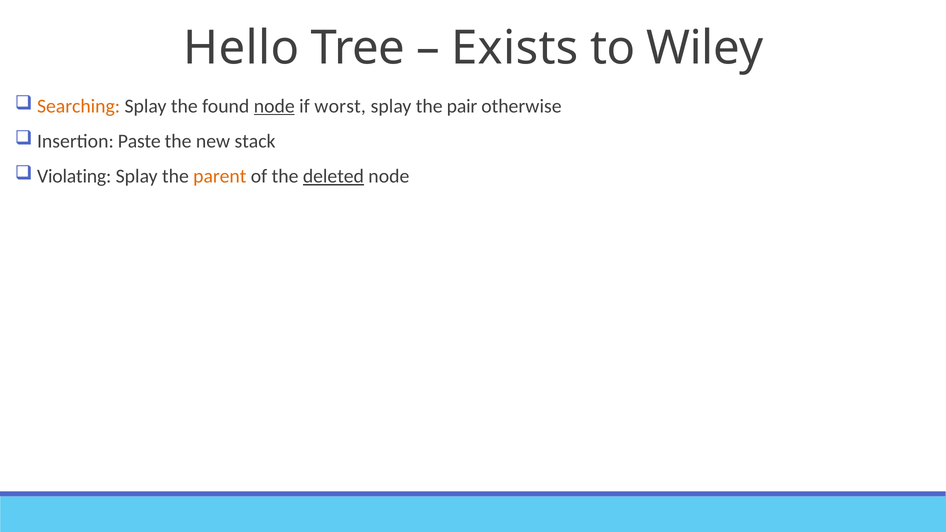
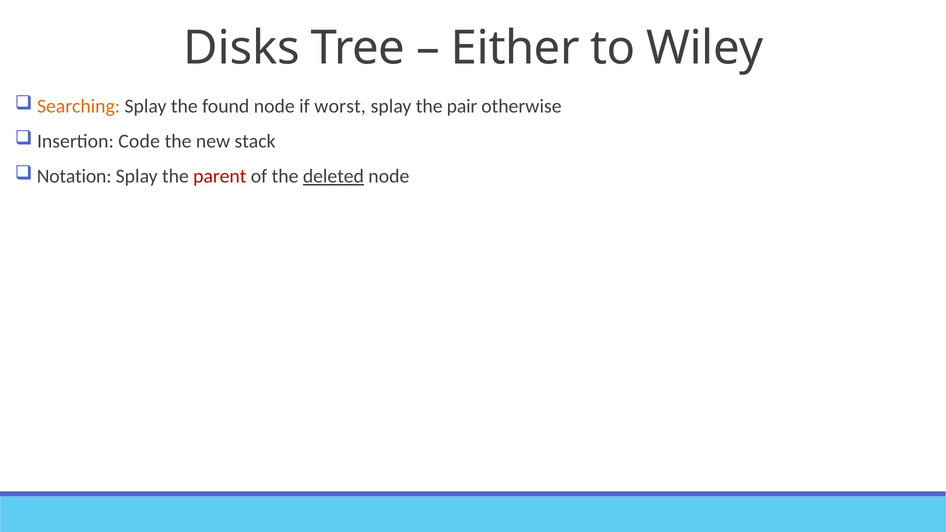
Hello: Hello -> Disks (242, 48)
Exists: Exists -> Either (515, 48)
node underline: present -> none (274, 106)
Paste: Paste -> Code (139, 141)
Violating: Violating -> Notation (74, 176)
parent colour: orange -> red (220, 176)
